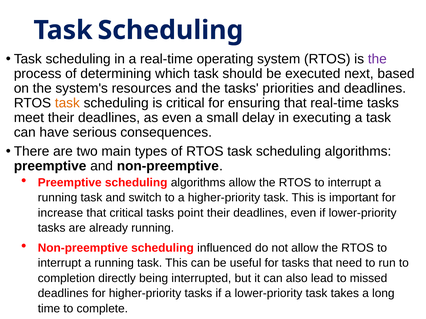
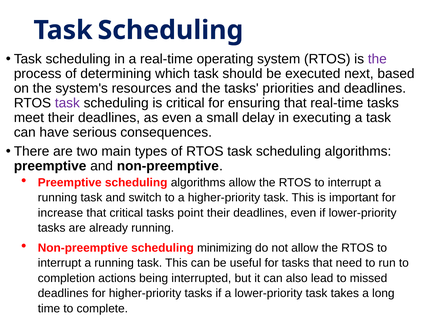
task colour: orange -> purple (67, 103)
influenced: influenced -> minimizing (225, 248)
directly: directly -> actions (117, 279)
